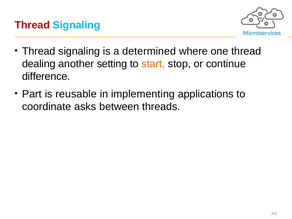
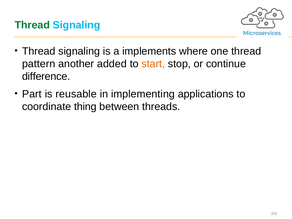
Thread colour: red -> green (32, 25)
determined: determined -> implements (149, 51)
dealing: dealing -> pattern (39, 64)
setting: setting -> added (112, 64)
asks: asks -> thing (85, 107)
